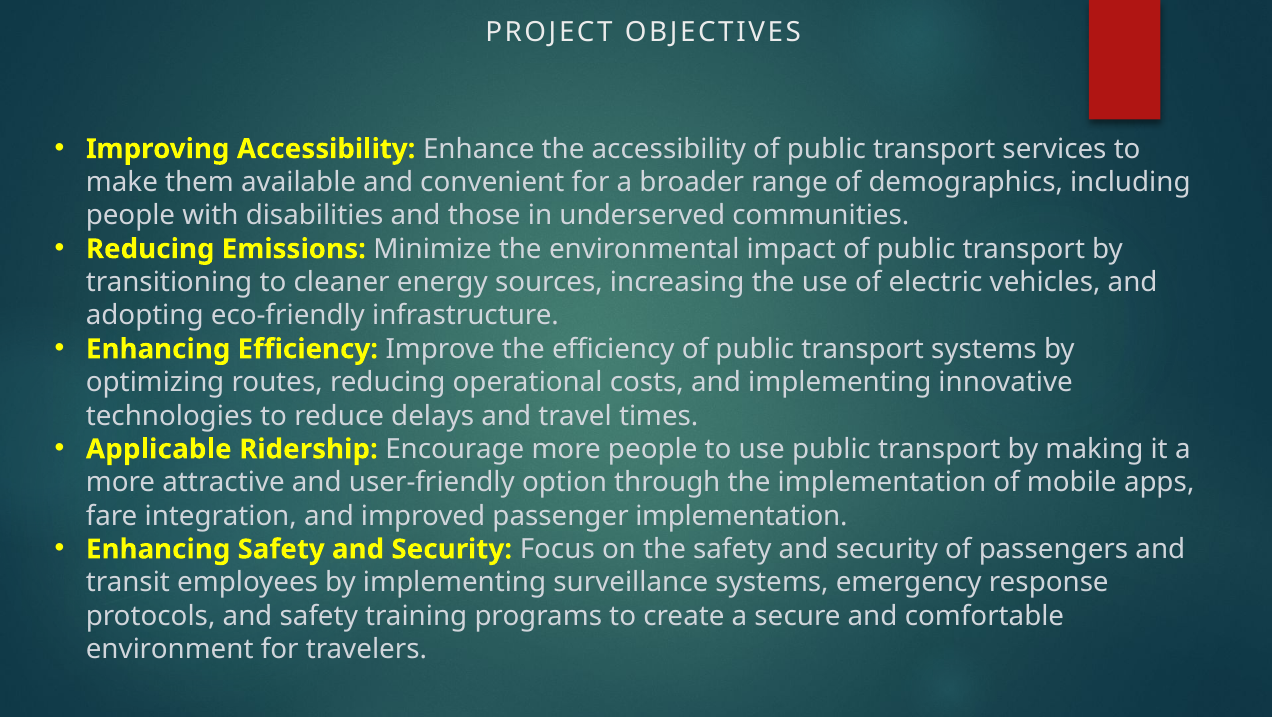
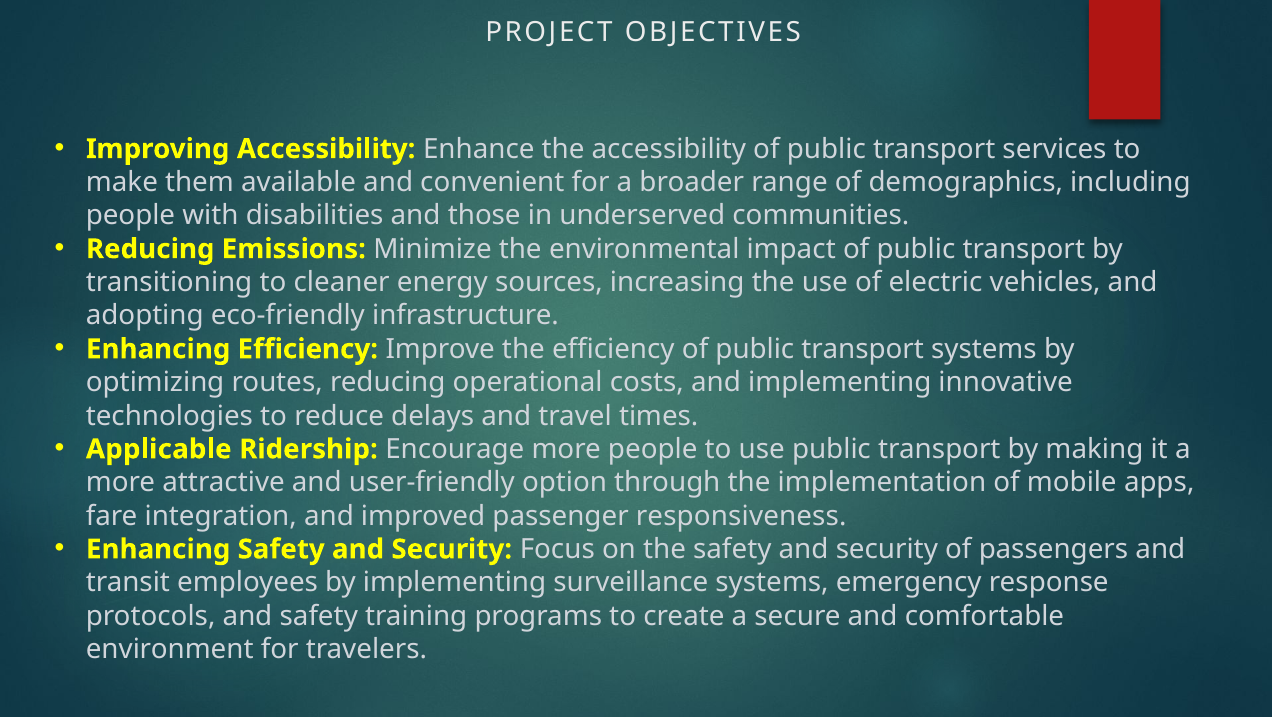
passenger implementation: implementation -> responsiveness (741, 516)
